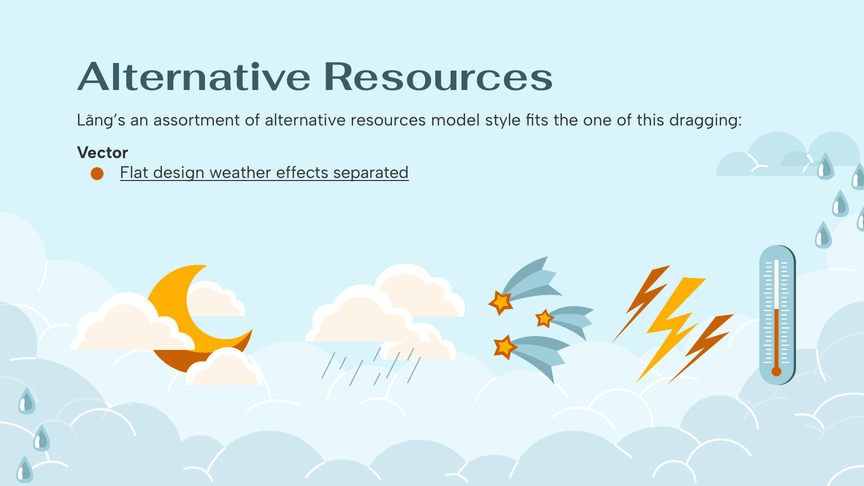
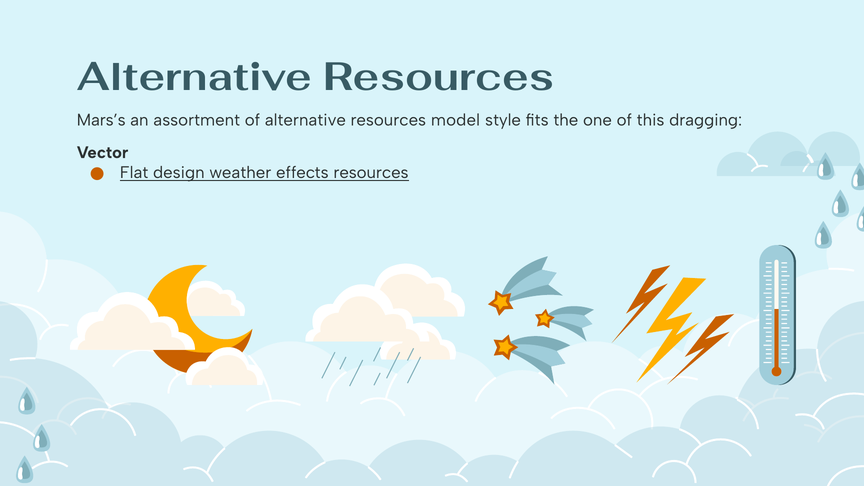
Lãng’s: Lãng’s -> Mars’s (101, 120)
effects separated: separated -> resources (371, 173)
